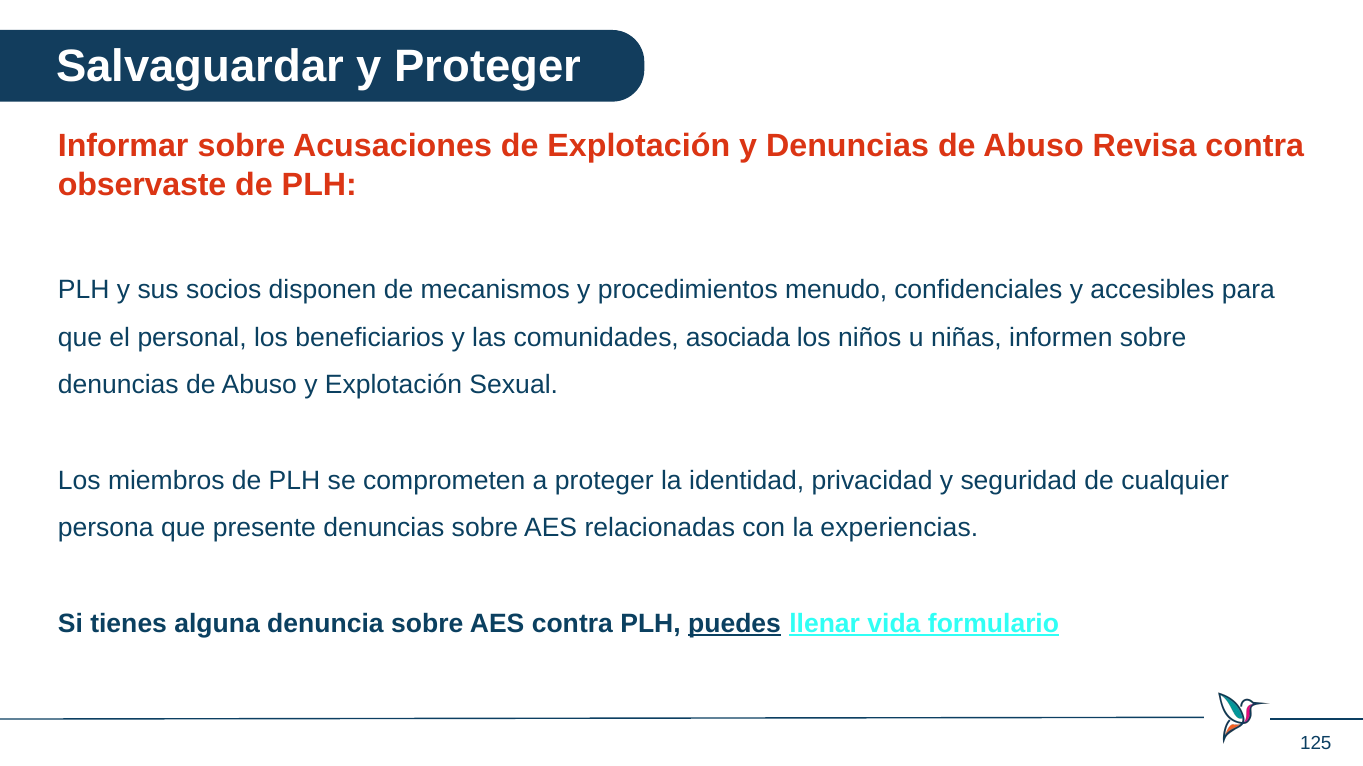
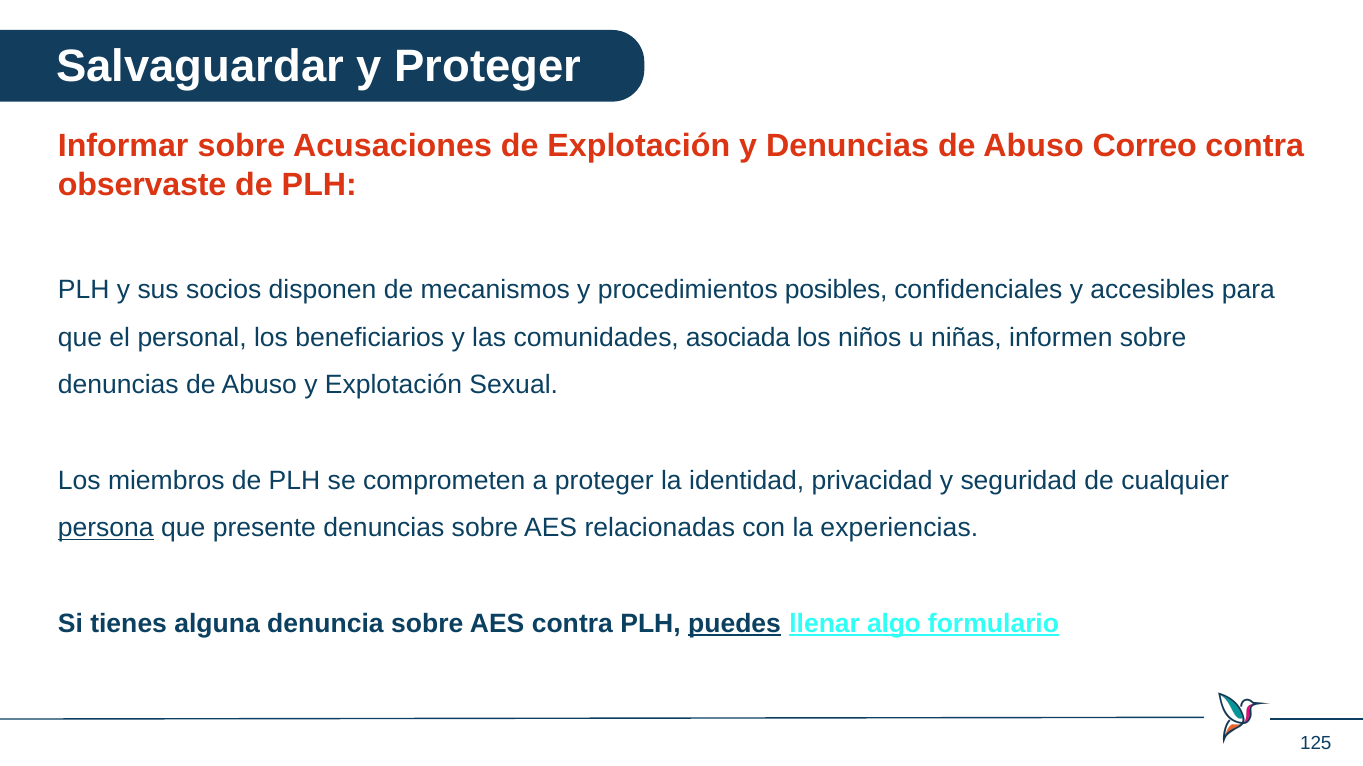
Revisa: Revisa -> Correo (1145, 146)
menudo: menudo -> posibles (836, 290)
persona underline: none -> present (106, 529)
vida: vida -> algo (894, 624)
